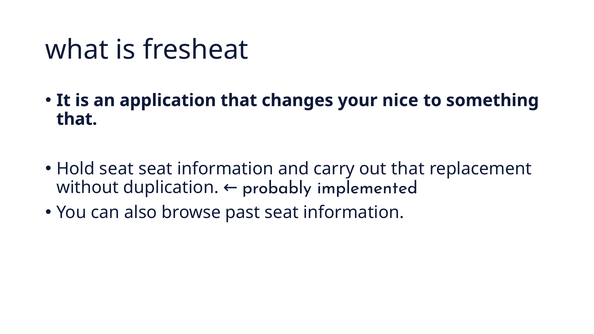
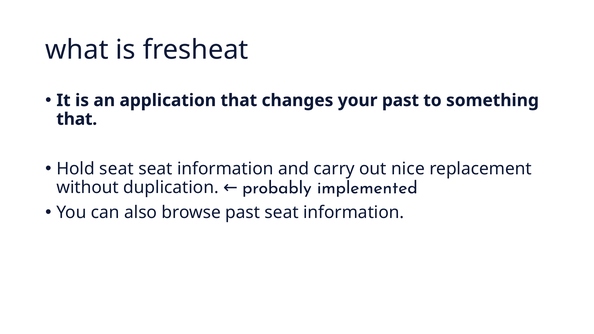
your nice: nice -> past (400, 100)
out that: that -> nice (408, 169)
